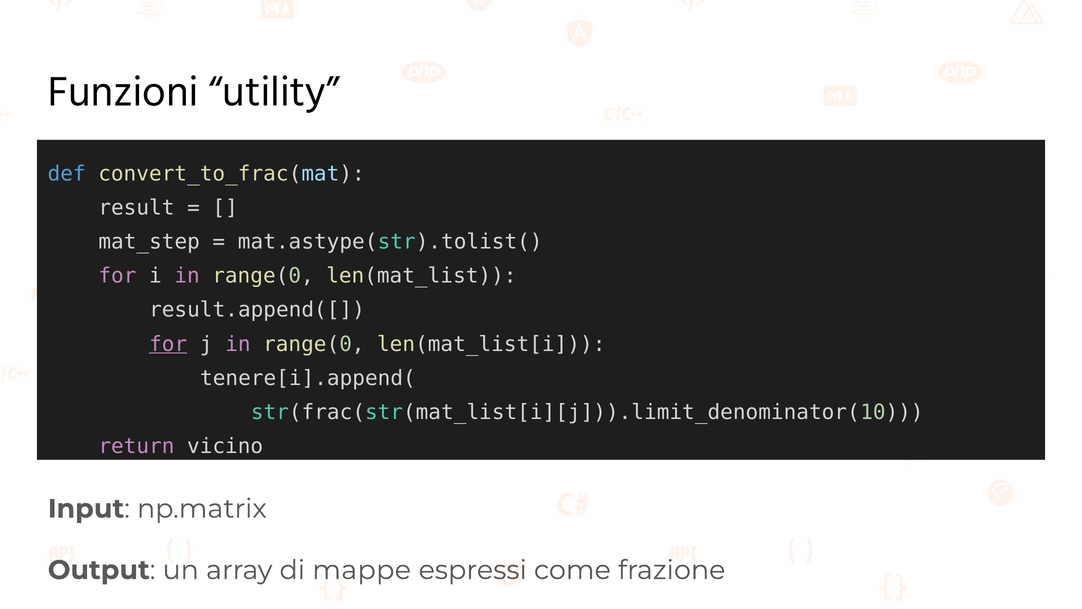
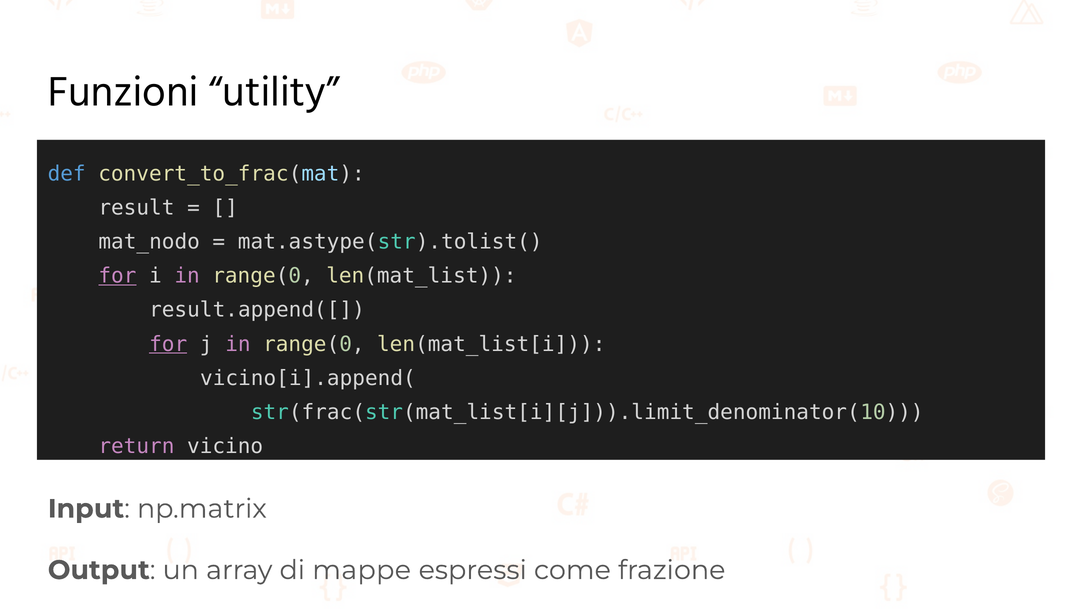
mat_step: mat_step -> mat_nodo (149, 242)
for underline: none -> present (117, 276)
tenere[i].append(: tenere[i].append( -> vicino[i].append( (308, 378)
